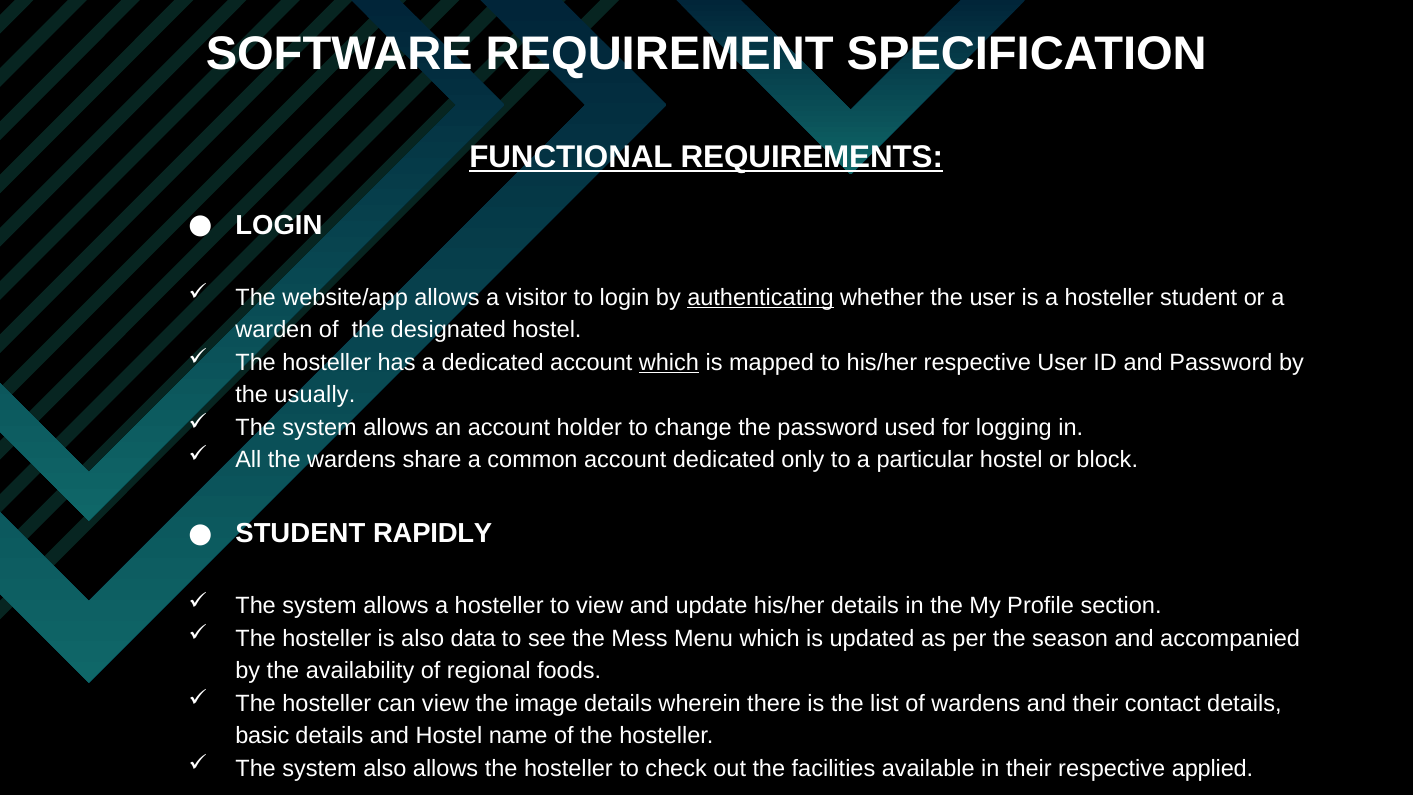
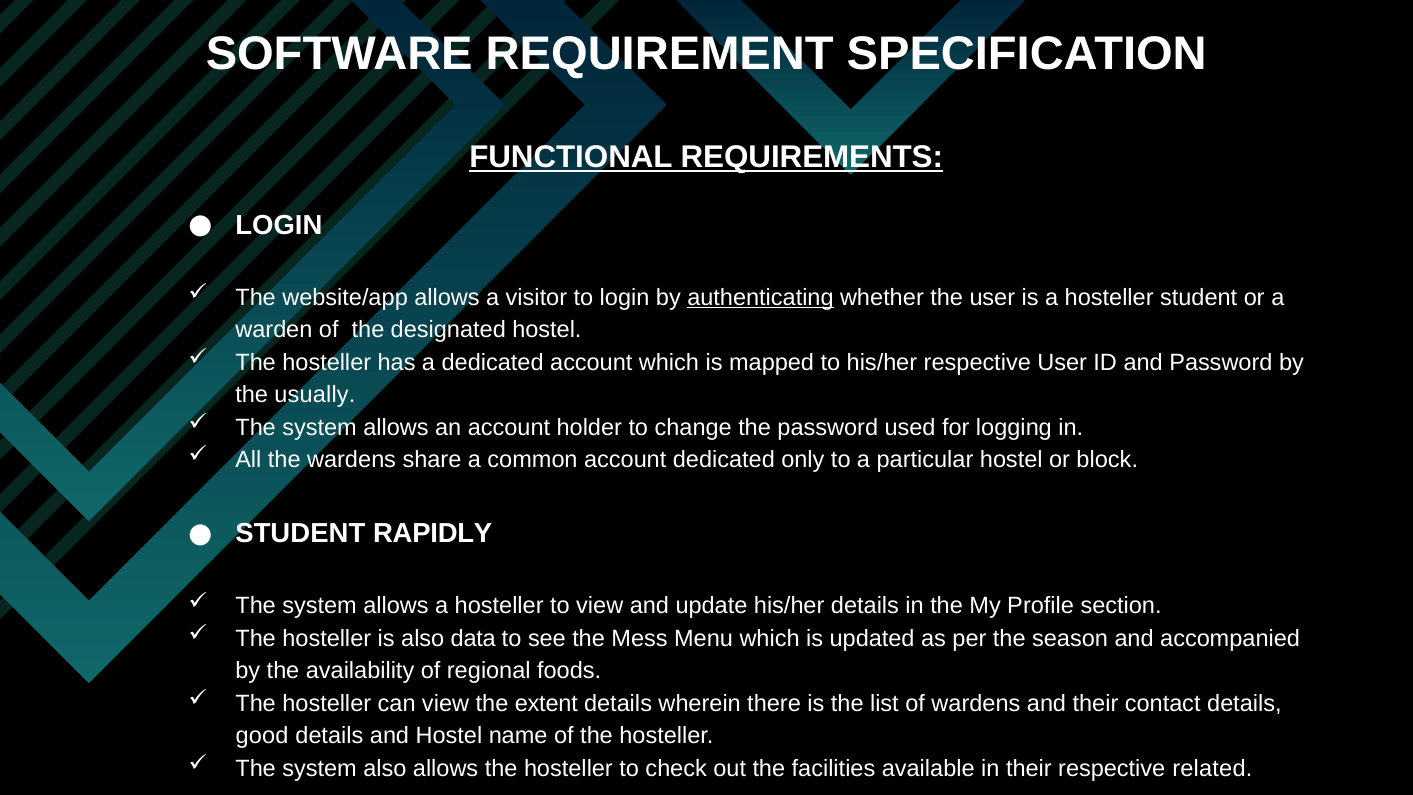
which underline: present -> none (669, 362)
image: image -> extent (546, 703)
basic: basic -> good (262, 736)
applied: applied -> related (1212, 768)
